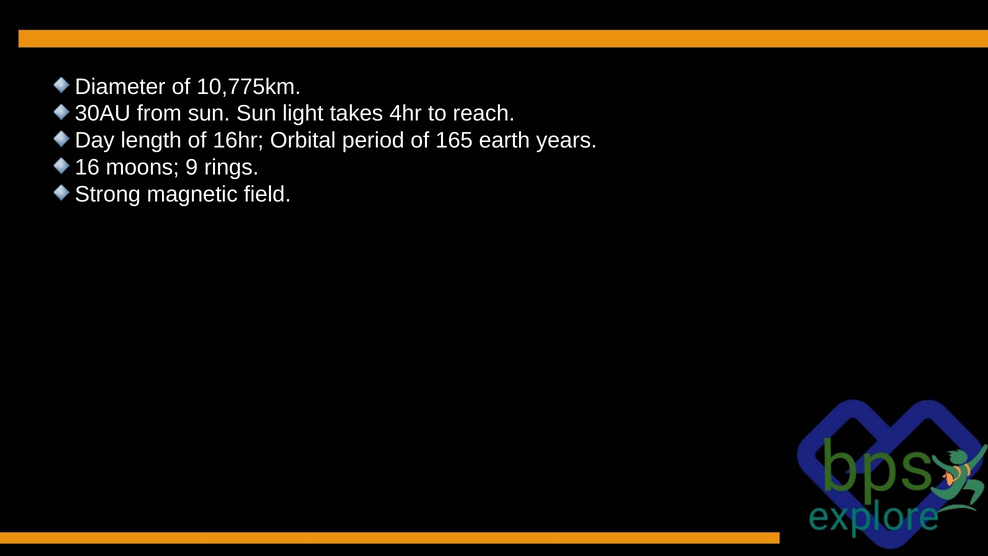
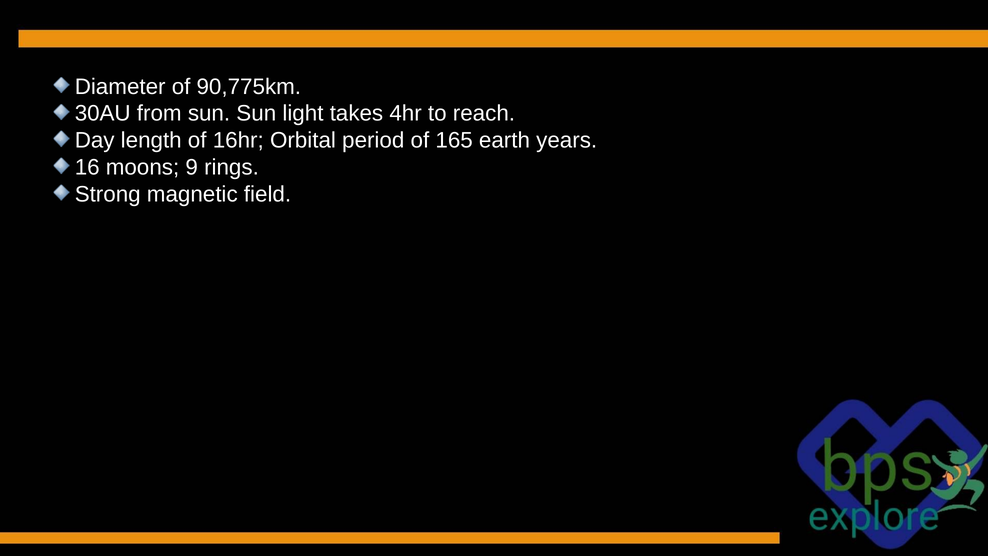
10,775km: 10,775km -> 90,775km (249, 87)
